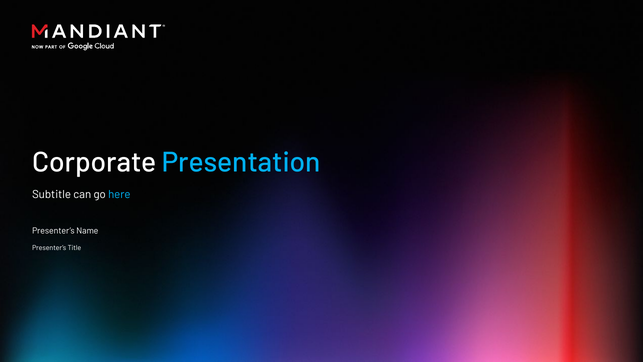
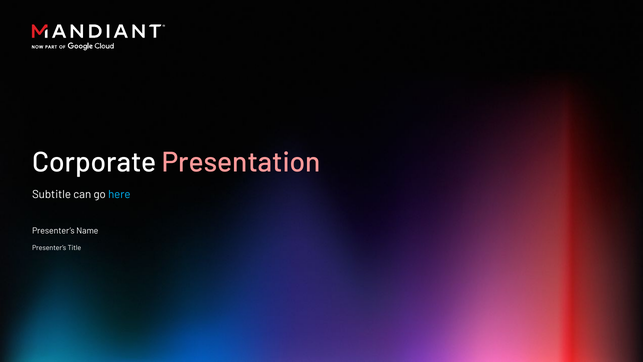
Presentation colour: light blue -> pink (241, 162)
